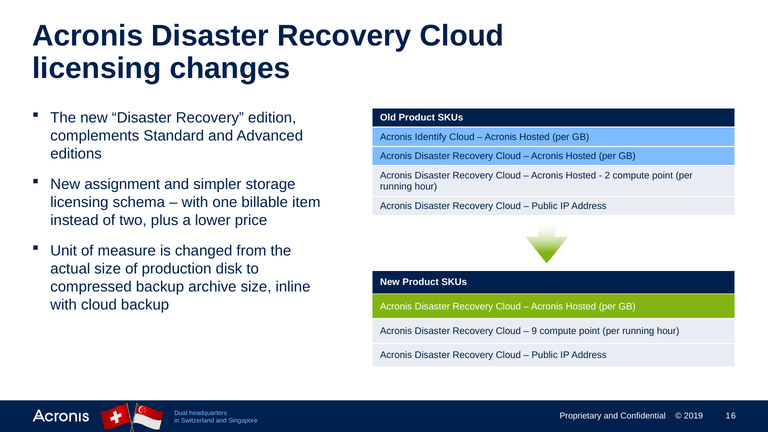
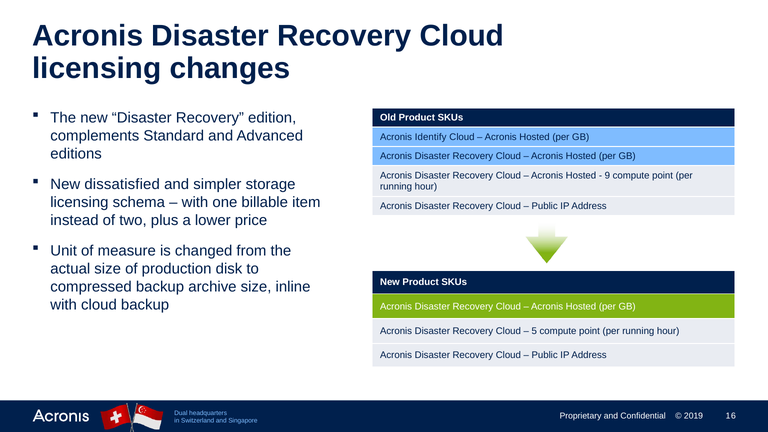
2: 2 -> 9 (607, 176)
assignment: assignment -> dissatisfied (122, 184)
9: 9 -> 5 (534, 331)
